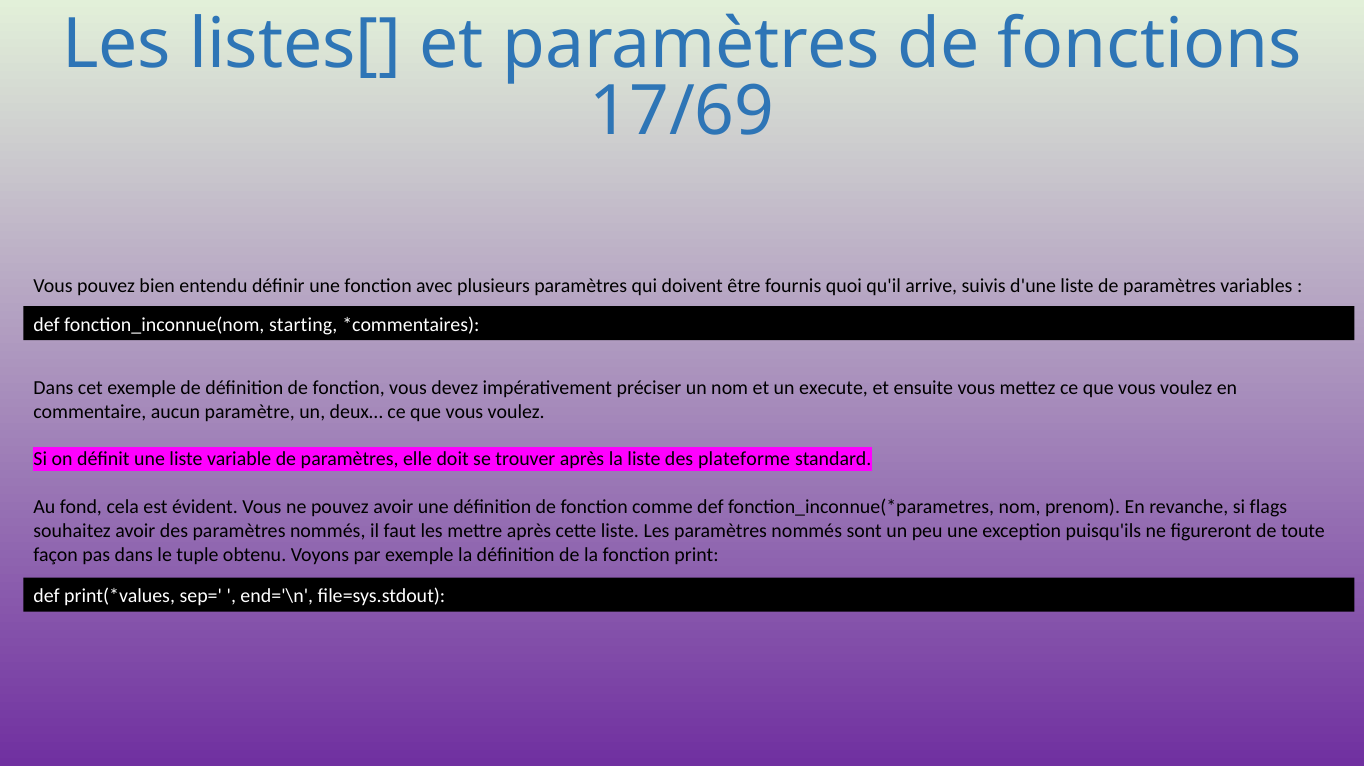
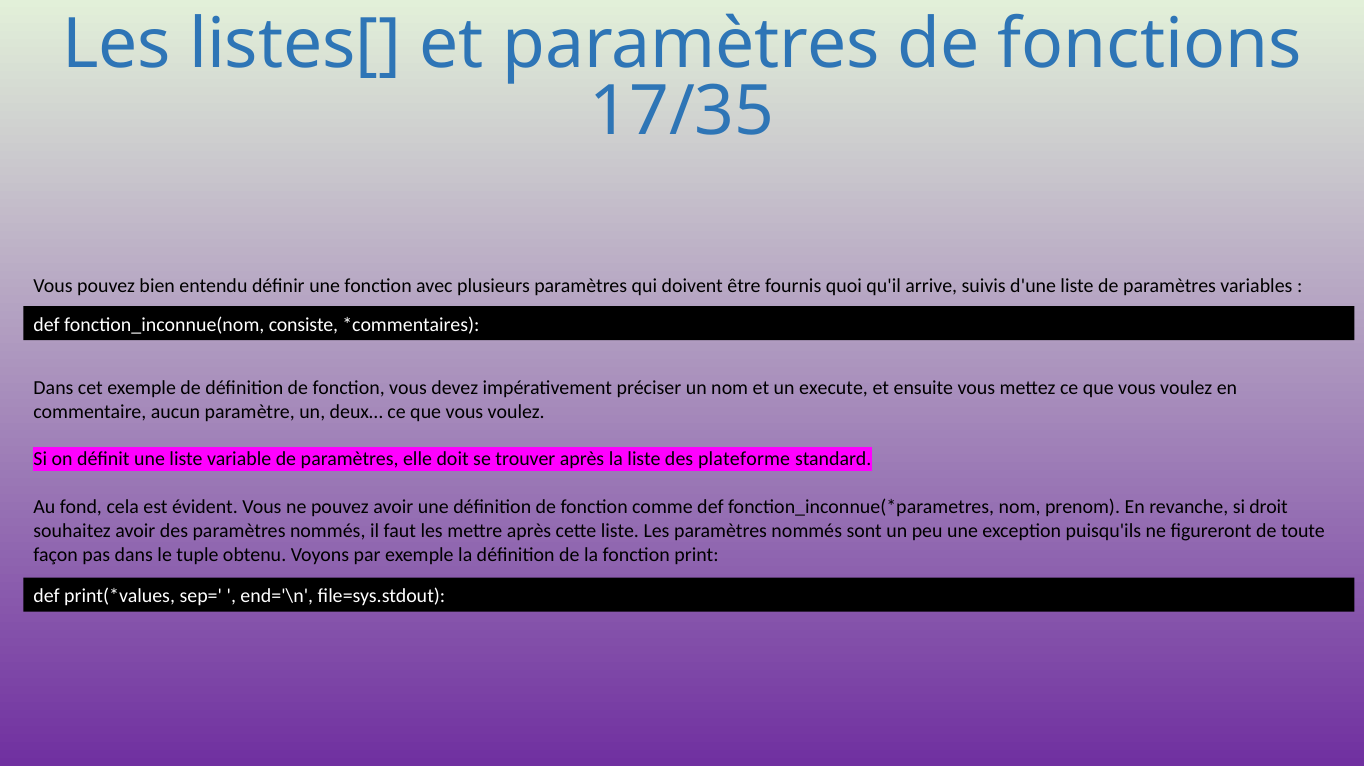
17/69: 17/69 -> 17/35 (682, 112)
starting: starting -> consiste (303, 325)
flags: flags -> droit (1269, 507)
